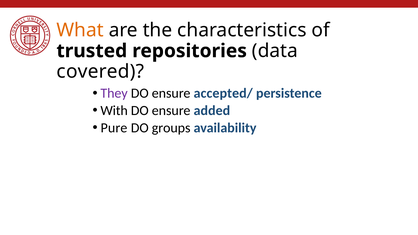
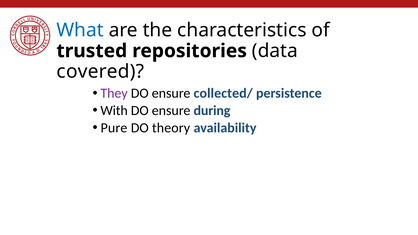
What colour: orange -> blue (80, 30)
accepted/: accepted/ -> collected/ (223, 93)
added: added -> during (212, 111)
groups: groups -> theory (171, 128)
